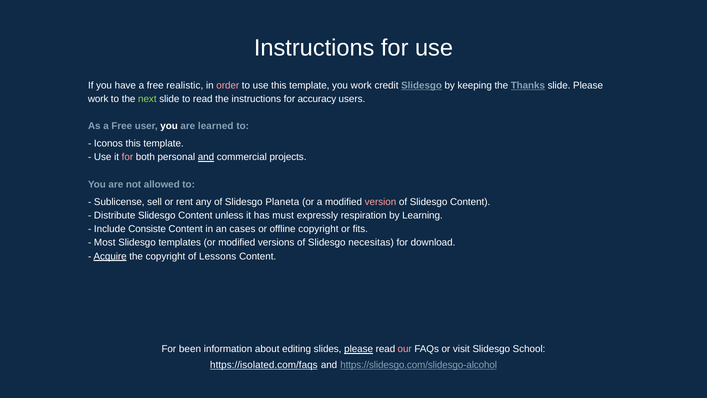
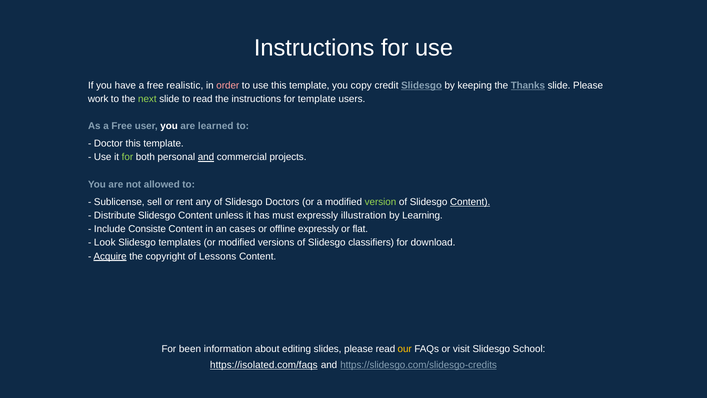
you work: work -> copy (361, 85)
for accuracy: accuracy -> template (317, 99)
Iconos: Iconos -> Doctor (108, 144)
for colour: pink -> light green (127, 157)
Planeta: Planeta -> Doctors (282, 202)
version colour: pink -> light green (380, 202)
Content underline: none -> present (470, 202)
respiration: respiration -> illustration (364, 215)
offline copyright: copyright -> expressly (318, 229)
fits: fits -> flat (360, 229)
Most: Most -> Look (105, 243)
necesitas: necesitas -> classifiers (371, 243)
please underline: present -> none (359, 349)
our colour: pink -> yellow (405, 349)
https://slidesgo.com/slidesgo-alcohol: https://slidesgo.com/slidesgo-alcohol -> https://slidesgo.com/slidesgo-credits (419, 365)
